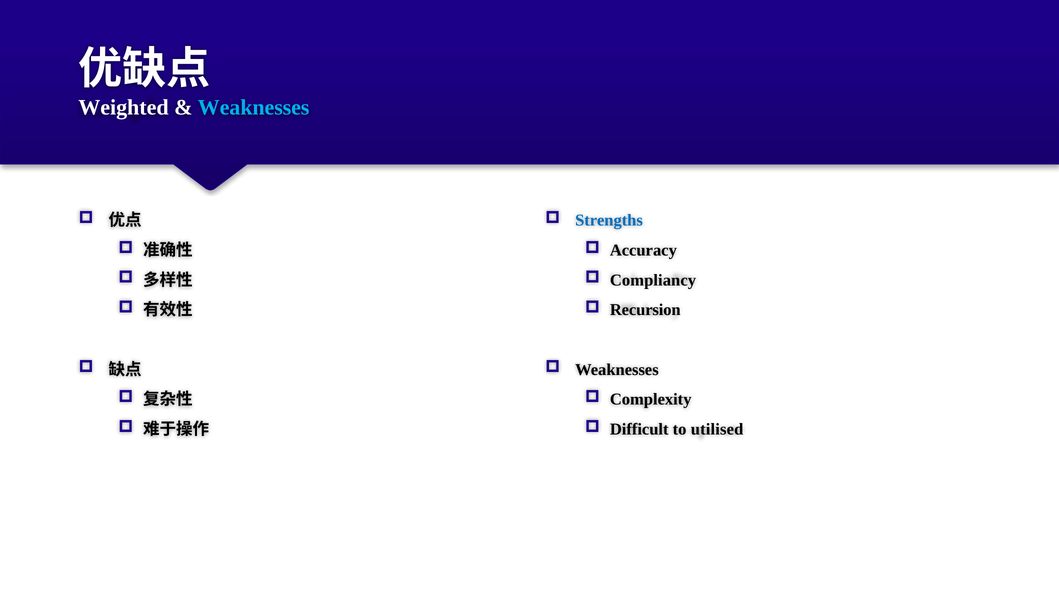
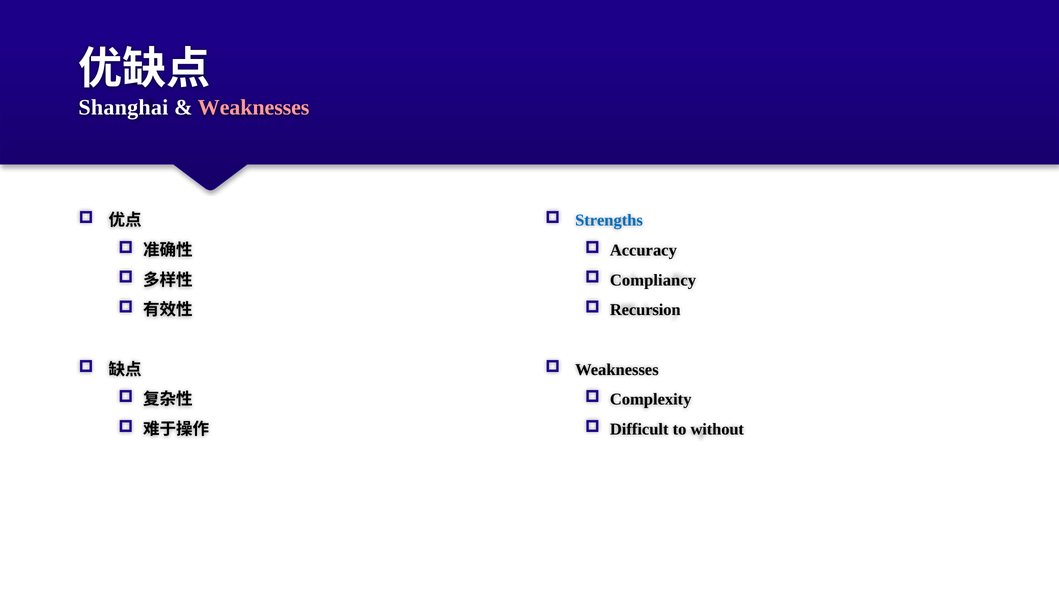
Weighted: Weighted -> Shanghai (123, 107)
Weaknesses colour: light blue -> pink (254, 107)
utilised: utilised -> without (717, 429)
